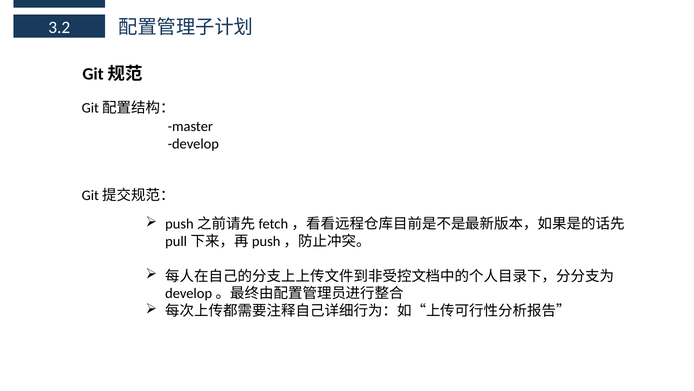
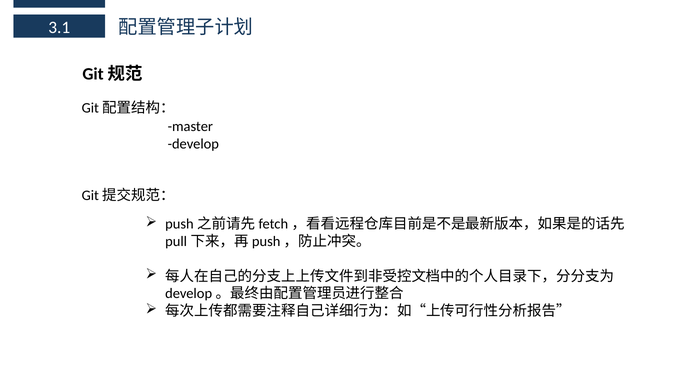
3.2: 3.2 -> 3.1 (59, 27)
